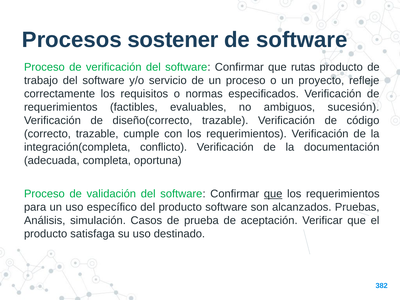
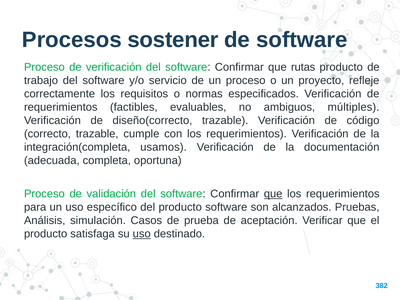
sucesión: sucesión -> múltiples (353, 107)
conflicto: conflicto -> usamos (164, 147)
uso underline: none -> present (142, 234)
